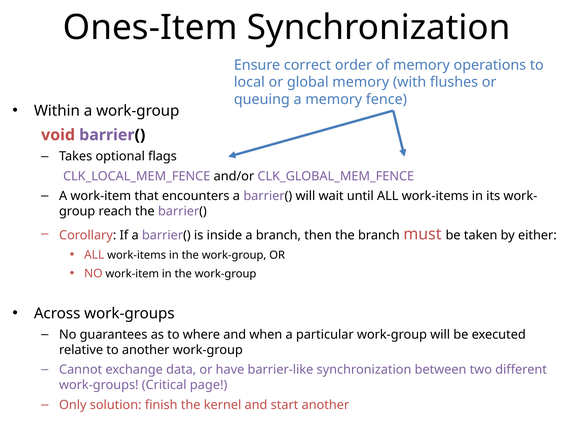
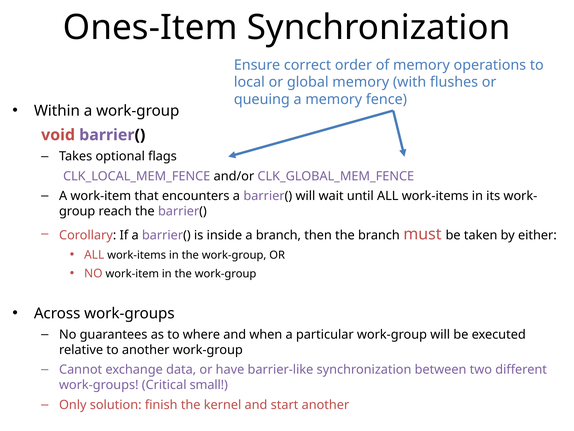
page: page -> small (209, 385)
